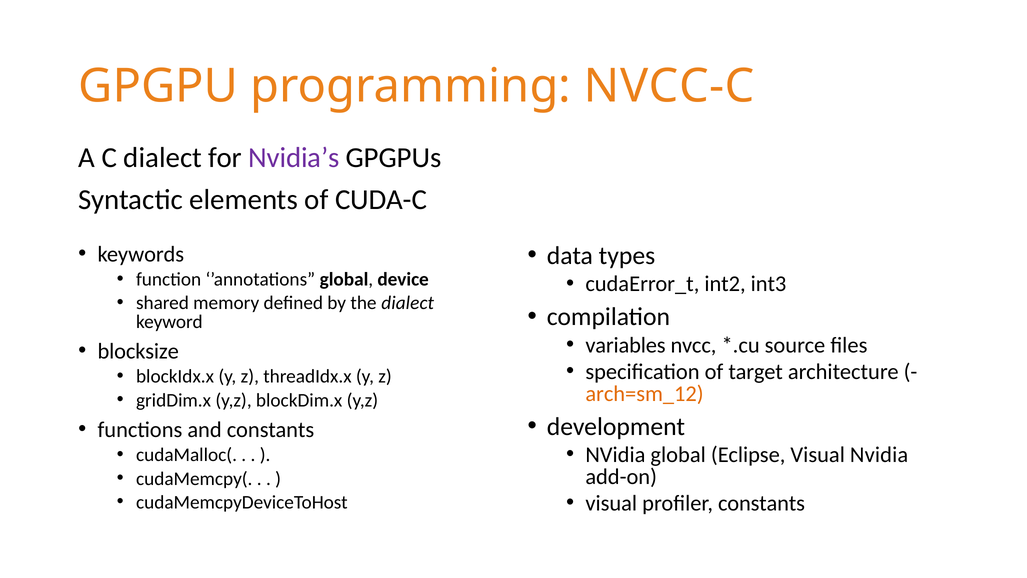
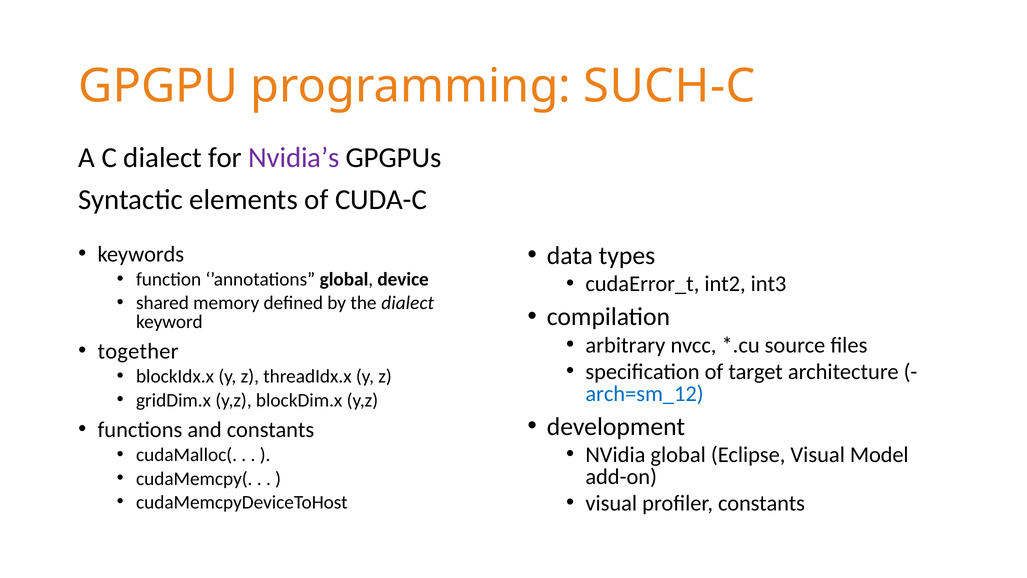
NVCC-C: NVCC-C -> SUCH-C (669, 86)
variables: variables -> arbitrary (625, 345)
blocksize: blocksize -> together (138, 351)
arch=sm_12 colour: orange -> blue (644, 393)
Visual Nvidia: Nvidia -> Model (879, 455)
